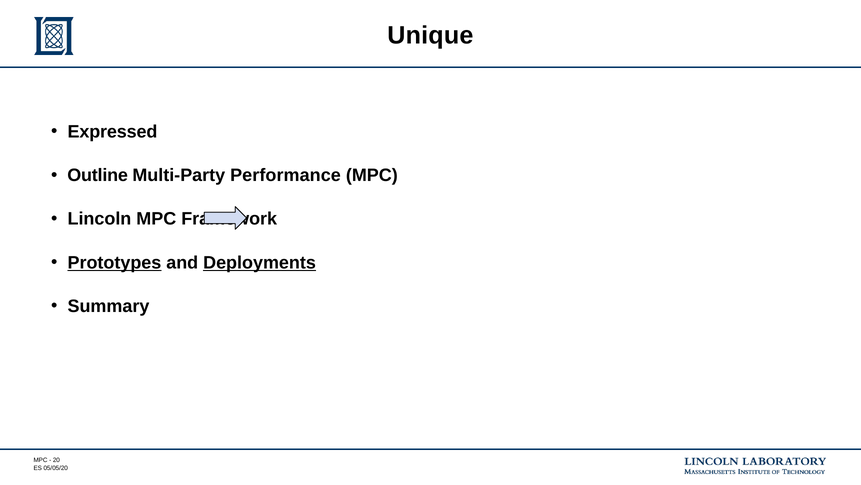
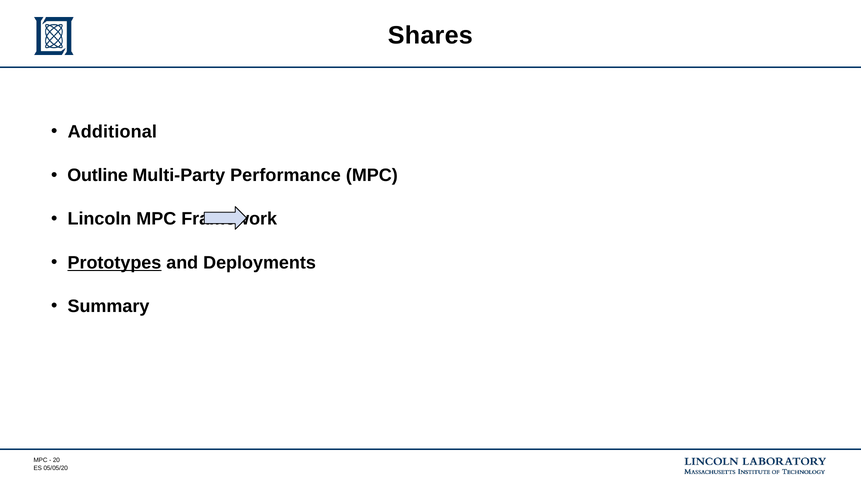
Unique: Unique -> Shares (430, 35)
Expressed: Expressed -> Additional (112, 131)
Deployments underline: present -> none (260, 262)
